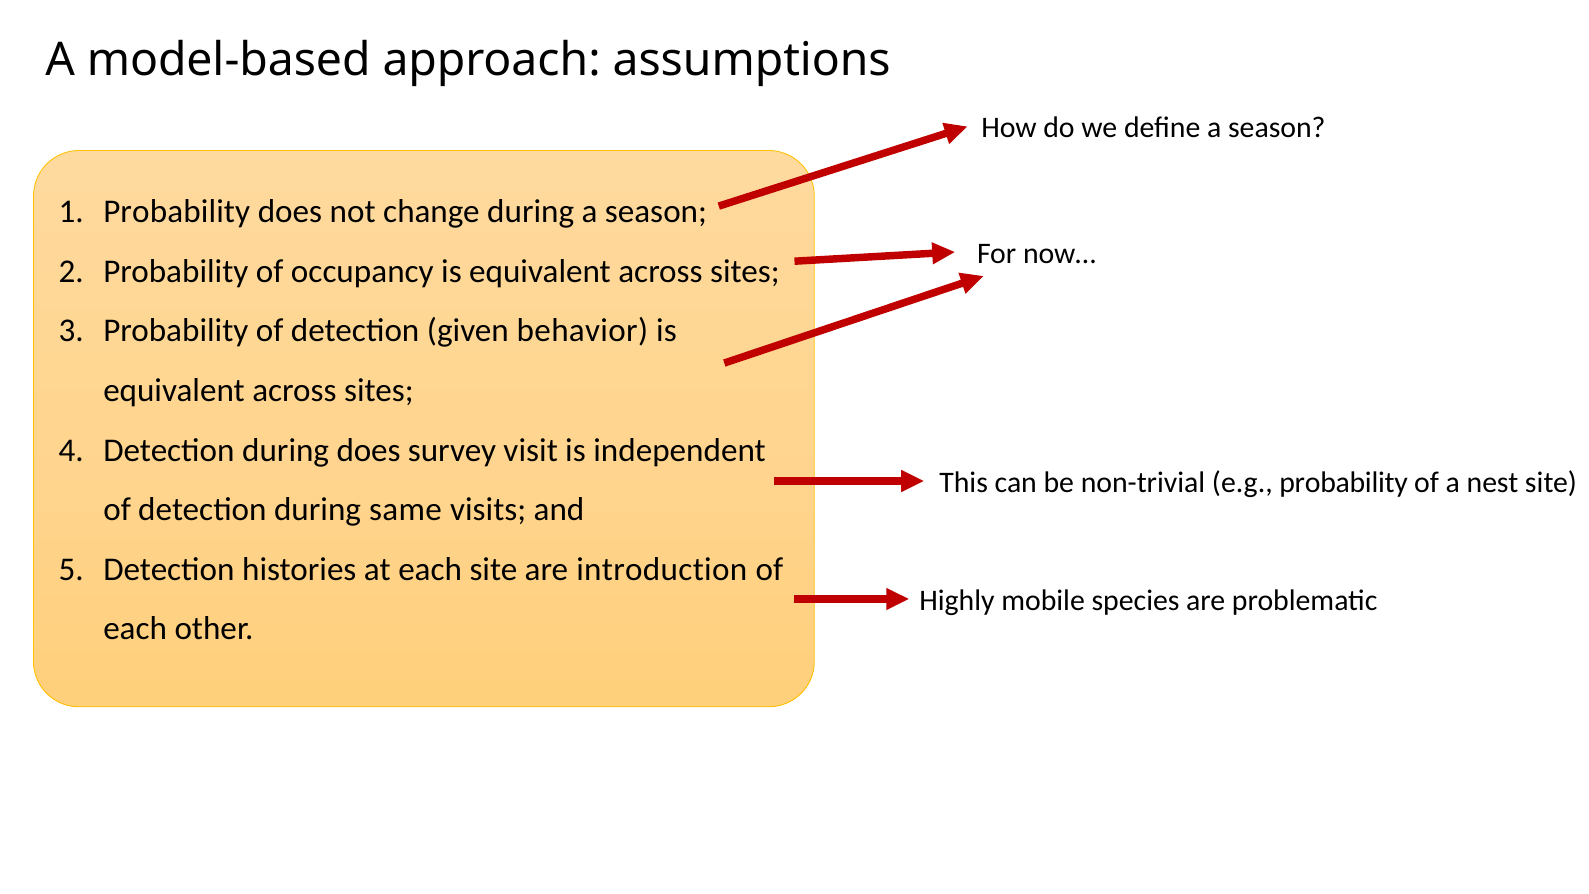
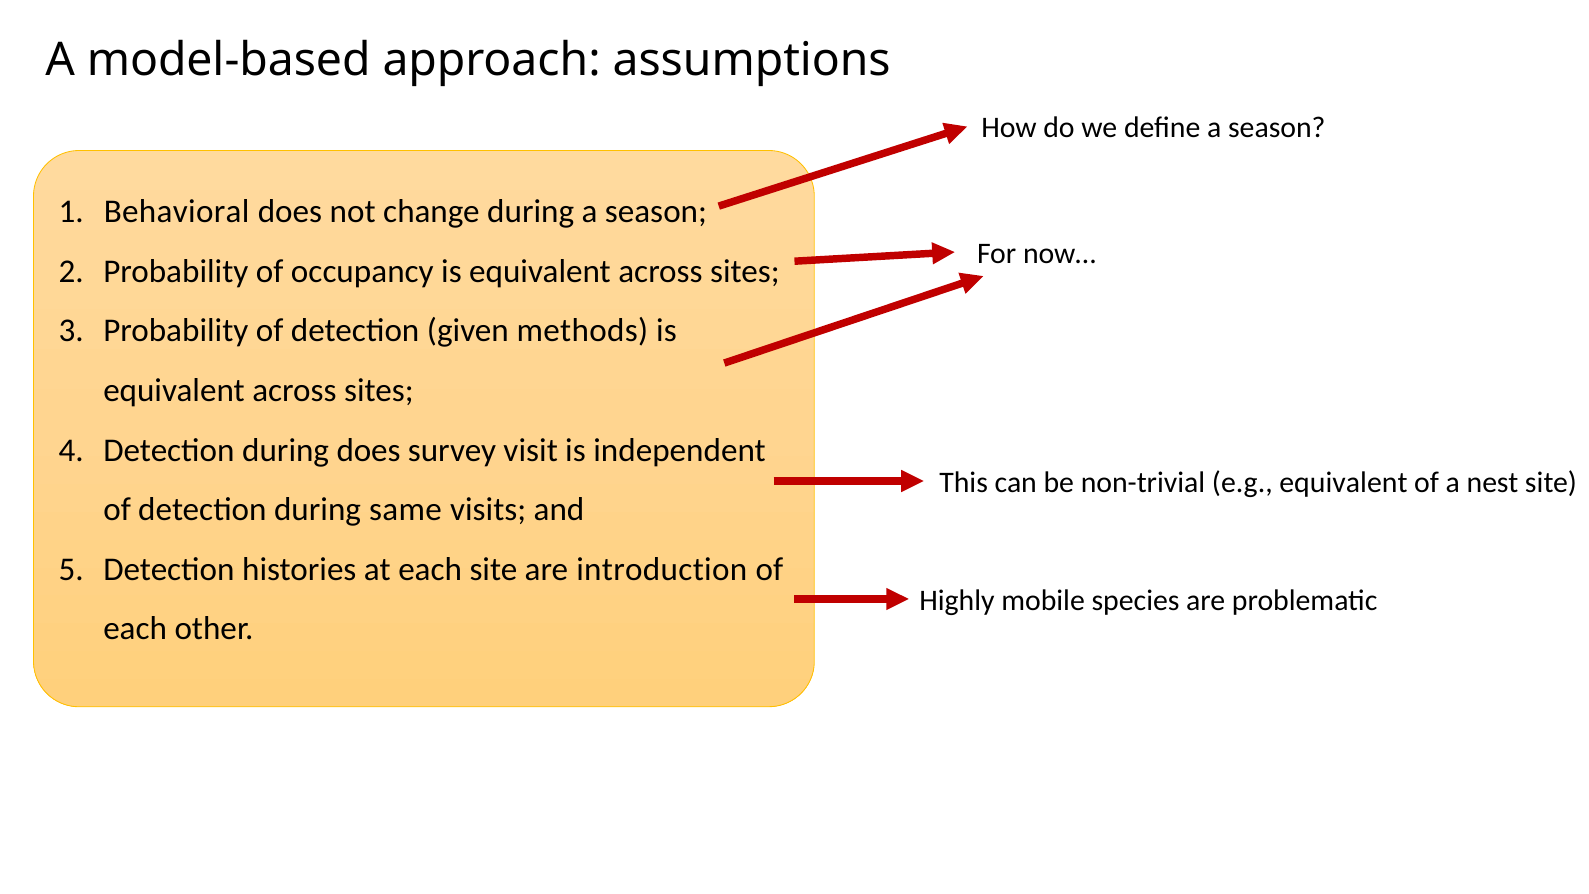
Probability: Probability -> Behavioral (177, 212)
behavior: behavior -> methods (582, 331)
e.g probability: probability -> equivalent (1343, 483)
